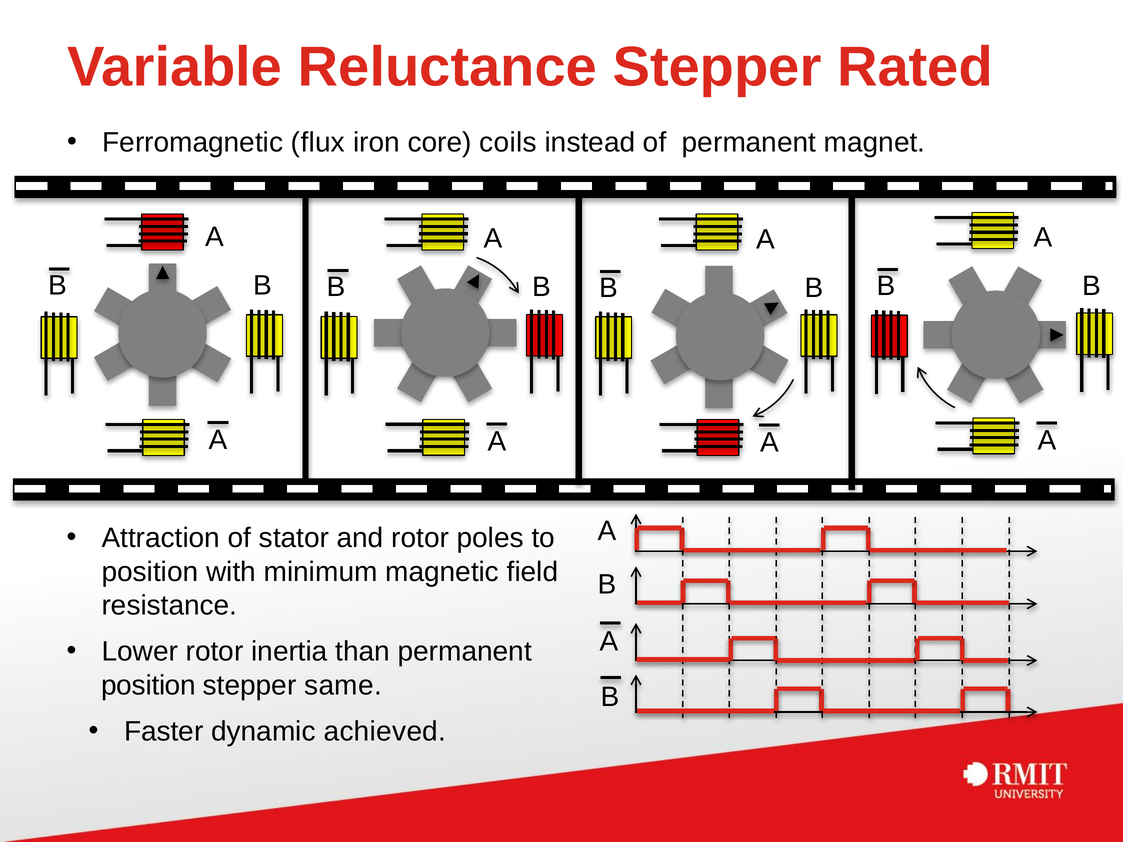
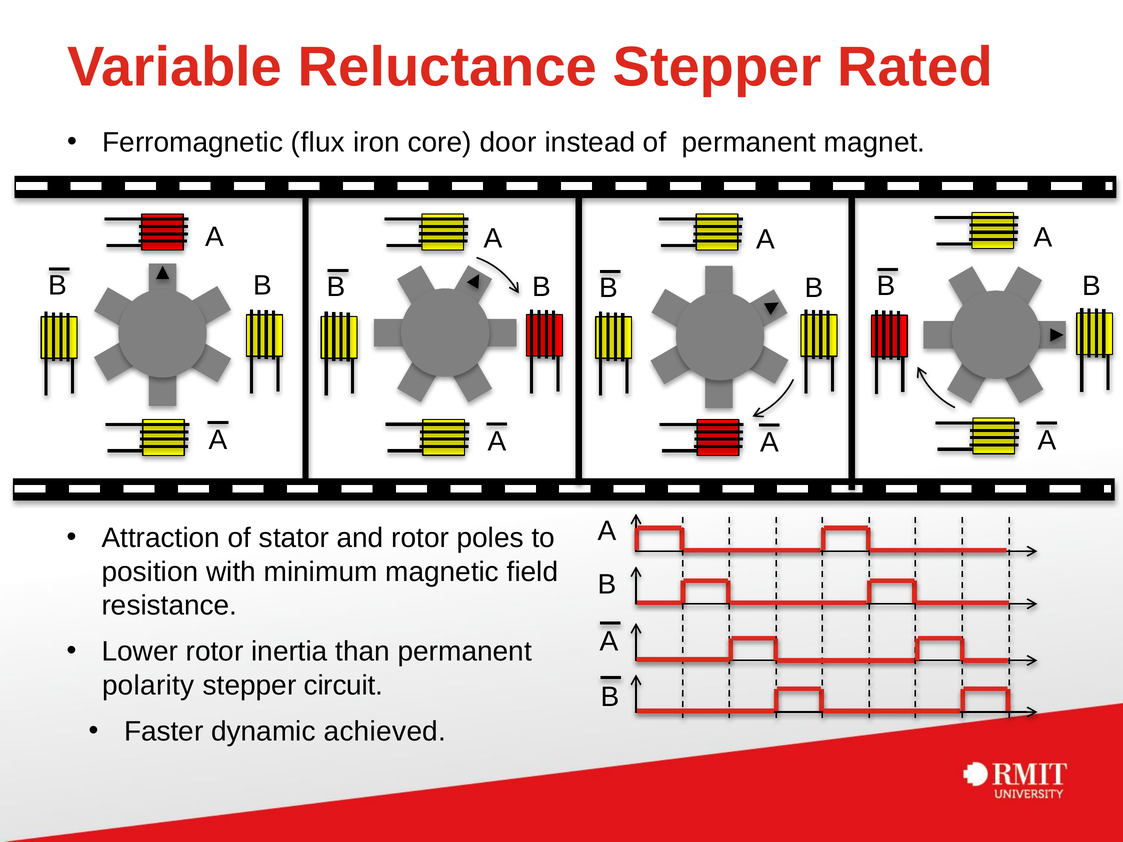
coils: coils -> door (508, 143)
position: position -> polarity (148, 685)
same: same -> circuit (343, 685)
